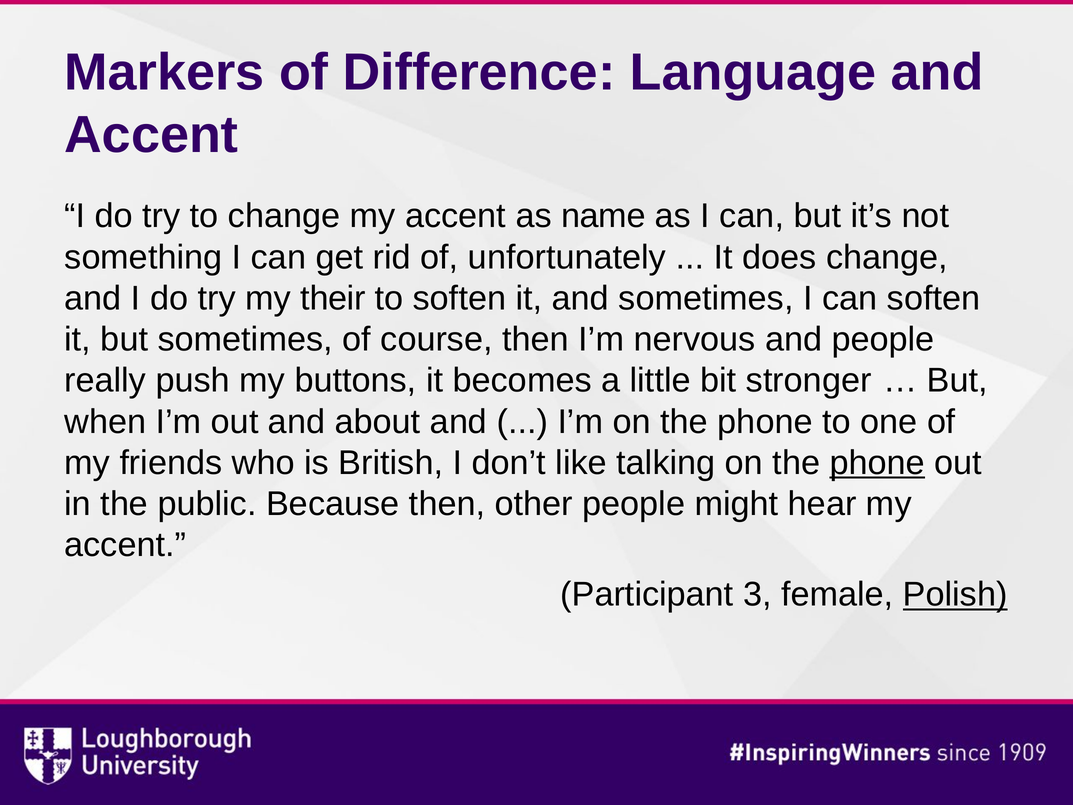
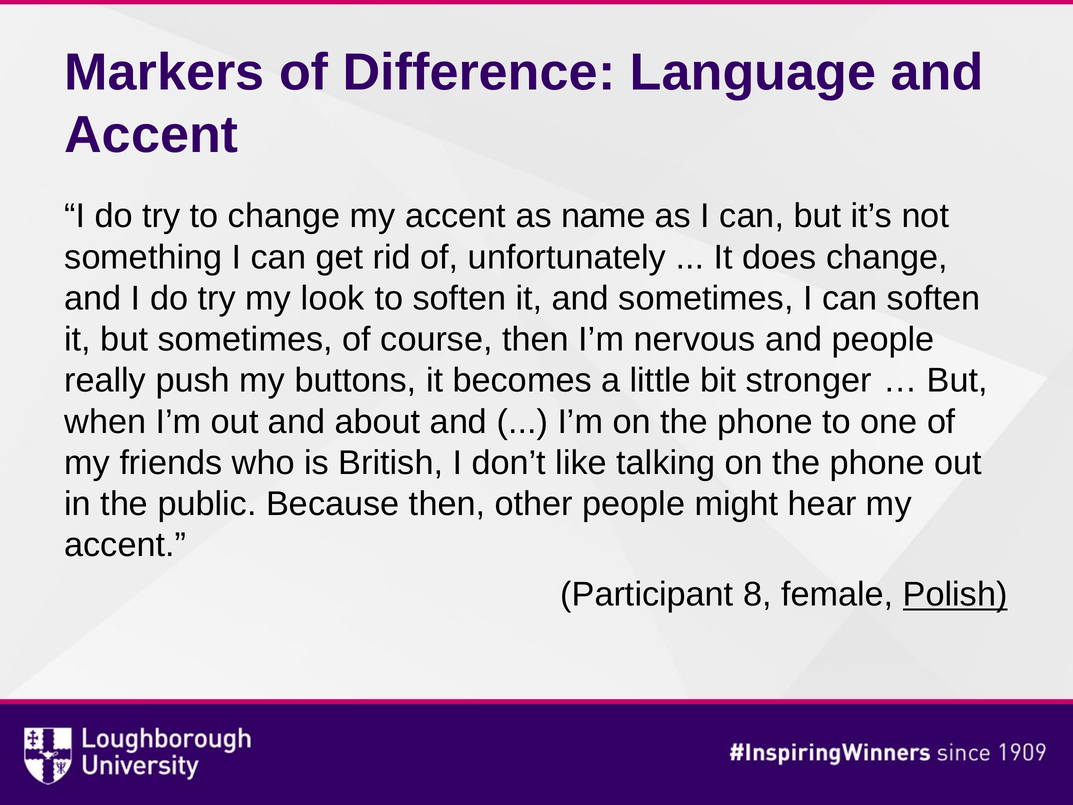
their: their -> look (333, 298)
phone underline: present -> none (877, 463)
3: 3 -> 8 (757, 594)
